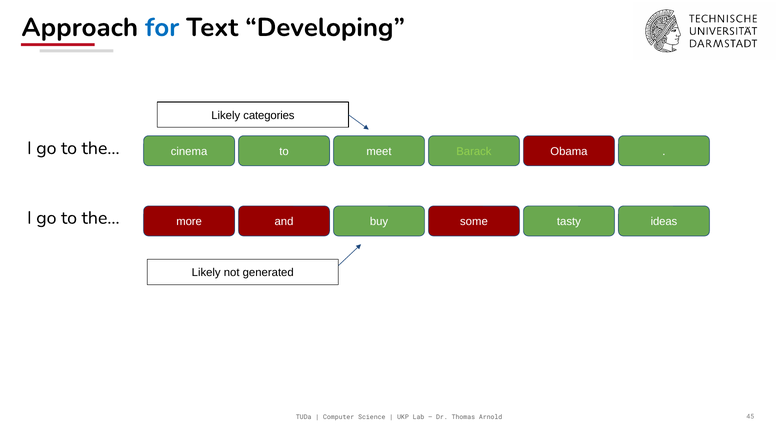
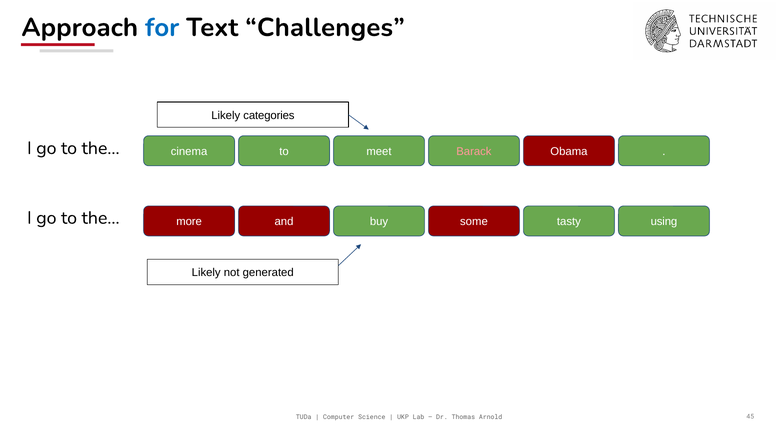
Developing: Developing -> Challenges (325, 27)
Barack colour: light green -> pink (474, 152)
ideas: ideas -> using (664, 222)
